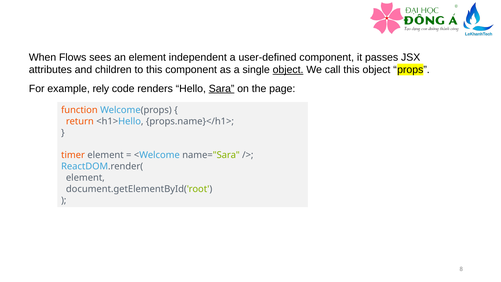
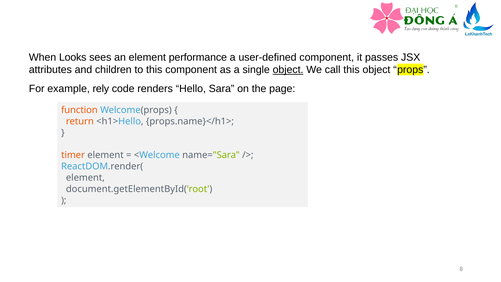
Flows: Flows -> Looks (73, 57)
independent: independent -> performance (198, 57)
Sara underline: present -> none (222, 89)
